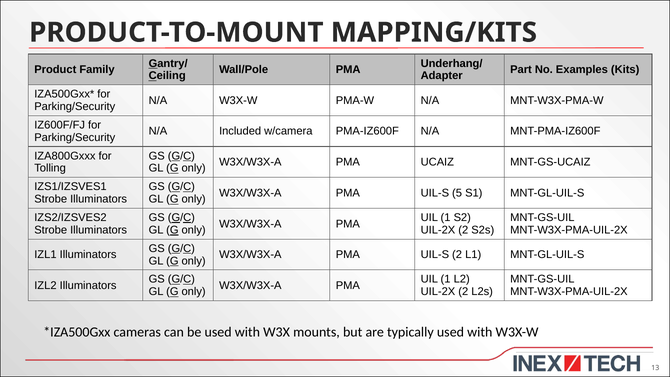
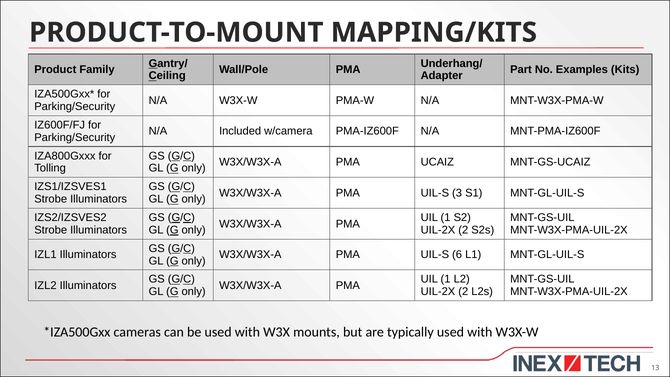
5: 5 -> 3 (457, 193)
UIL-S 2: 2 -> 6 (457, 255)
